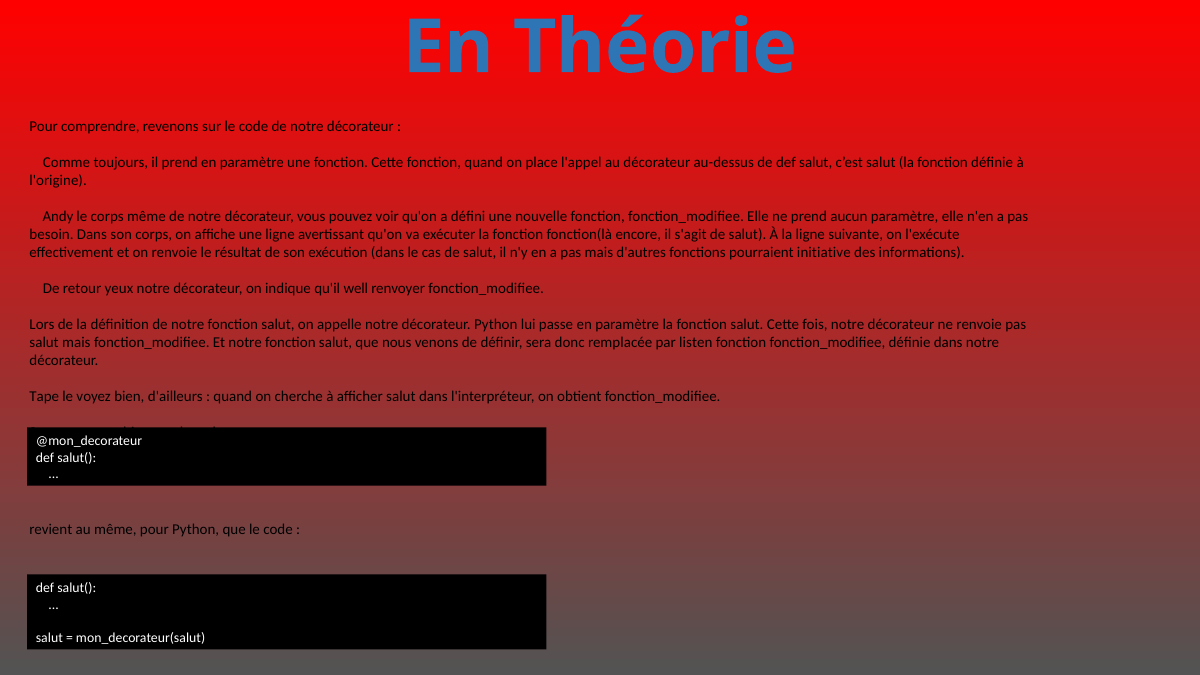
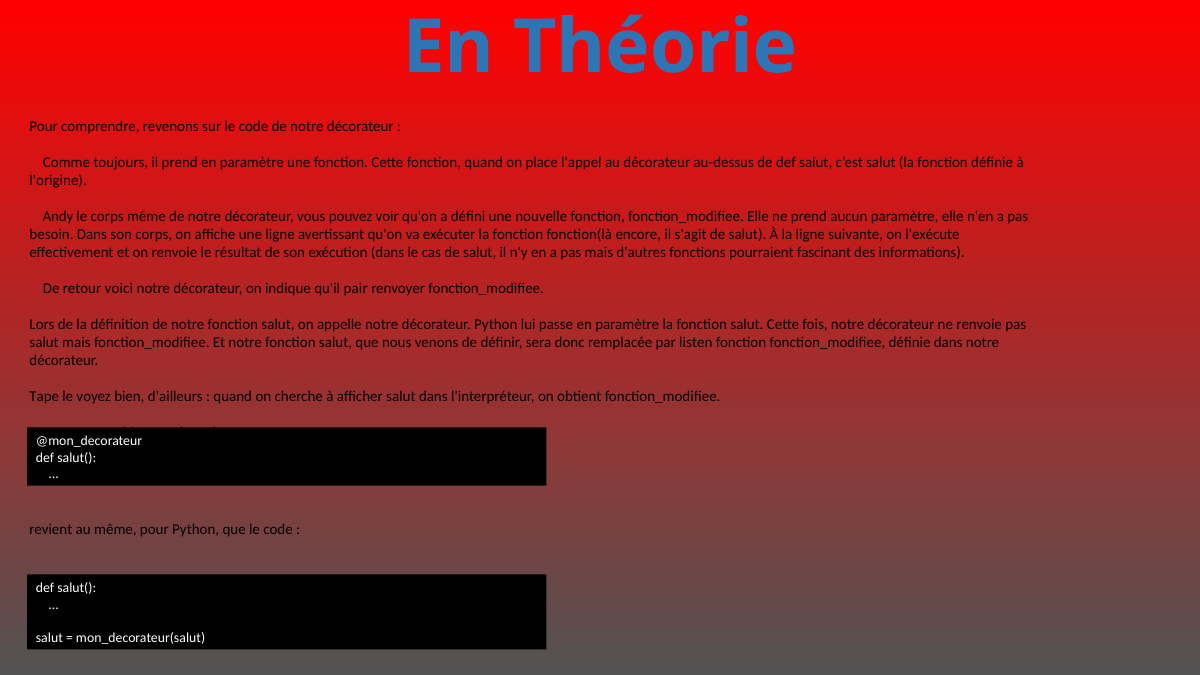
initiative: initiative -> fascinant (824, 252)
yeux: yeux -> voici (119, 288)
well: well -> pair (356, 288)
